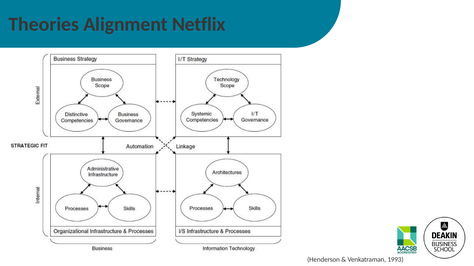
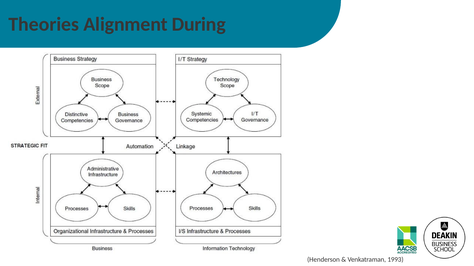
Netflix: Netflix -> During (199, 25)
